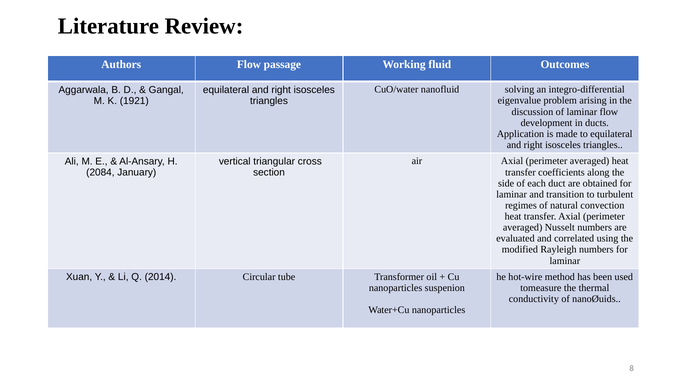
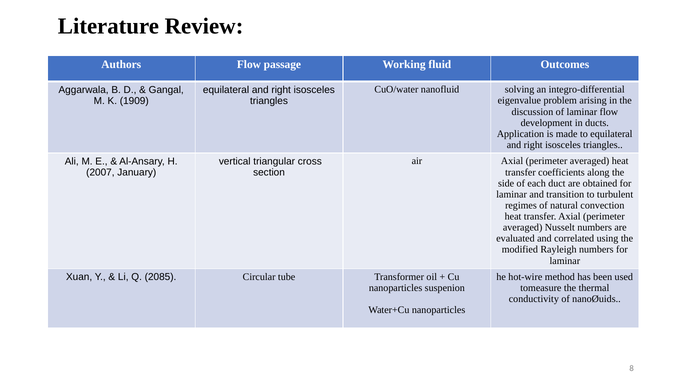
1921: 1921 -> 1909 (134, 101)
2084: 2084 -> 2007 (100, 173)
2014: 2014 -> 2085 (161, 277)
